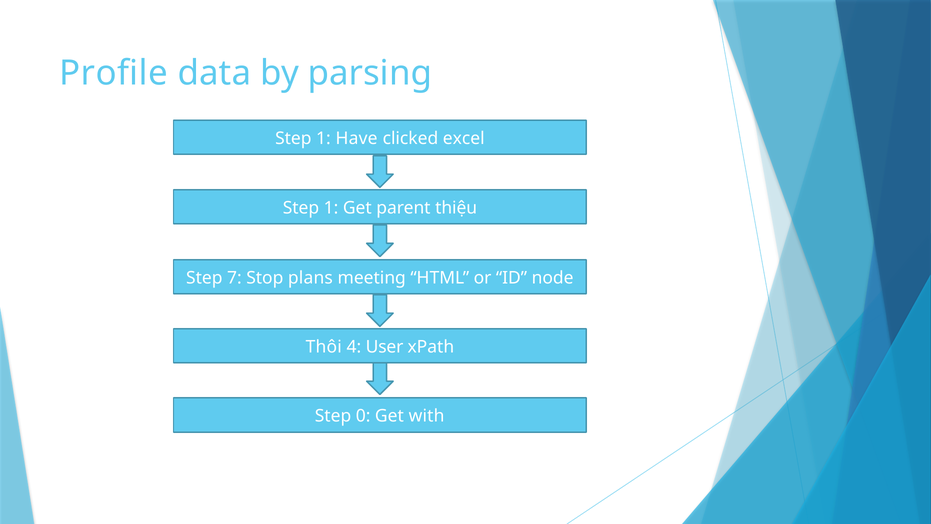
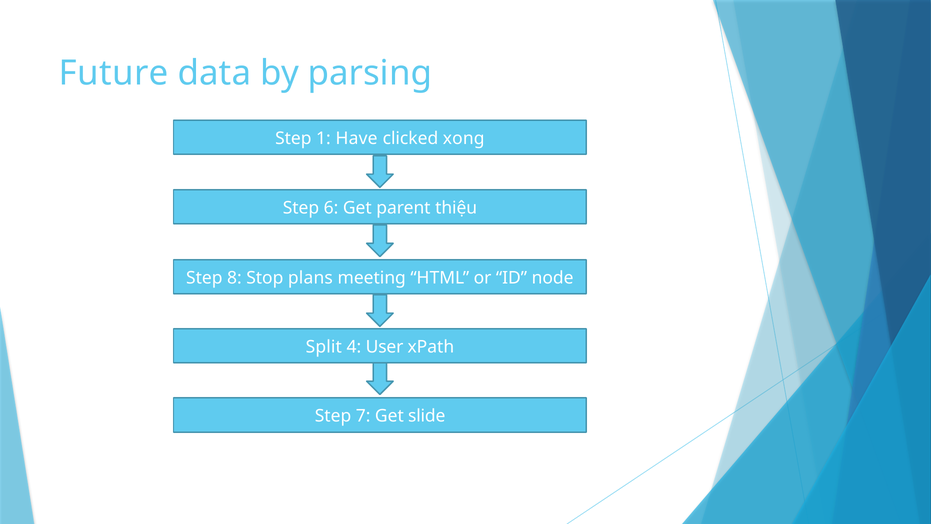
Profile: Profile -> Future (114, 73)
excel: excel -> xong (464, 138)
1: 1 -> 6 (331, 208)
7: 7 -> 8 (234, 278)
Thôi: Thôi -> Split (324, 347)
0: 0 -> 7 (363, 416)
with: with -> slide (427, 416)
